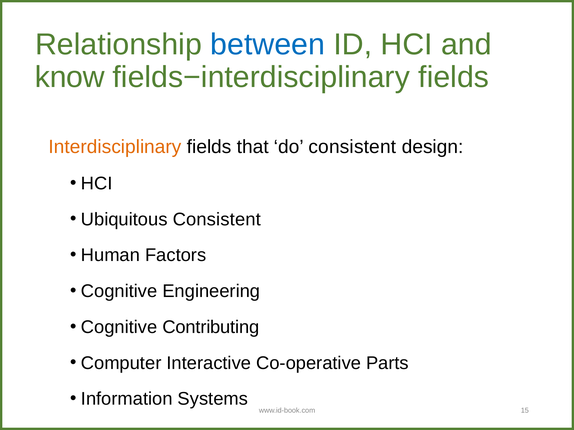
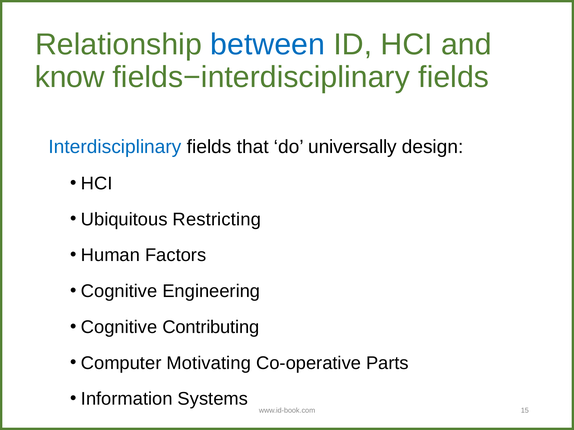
Interdisciplinary colour: orange -> blue (115, 147)
do consistent: consistent -> universally (353, 147)
Ubiquitous Consistent: Consistent -> Restricting (217, 220)
Interactive: Interactive -> Motivating (209, 363)
